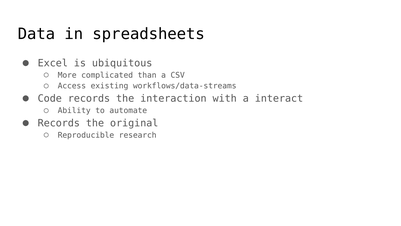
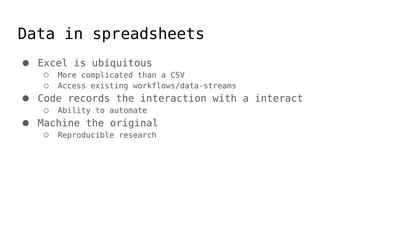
Records: Records -> Machine (59, 123)
